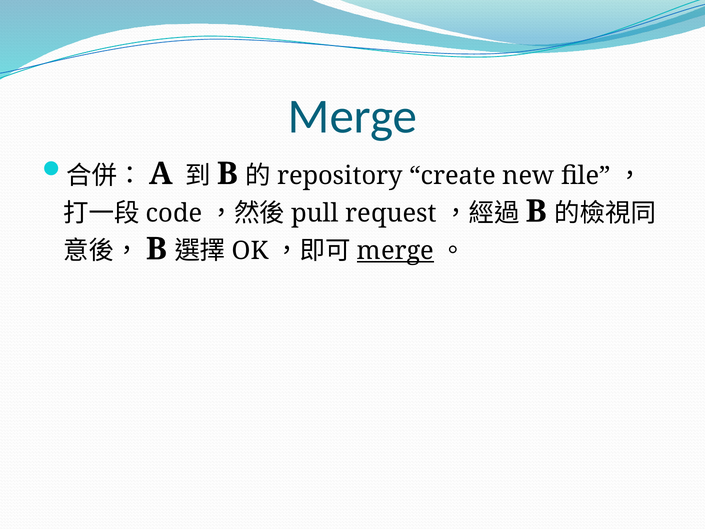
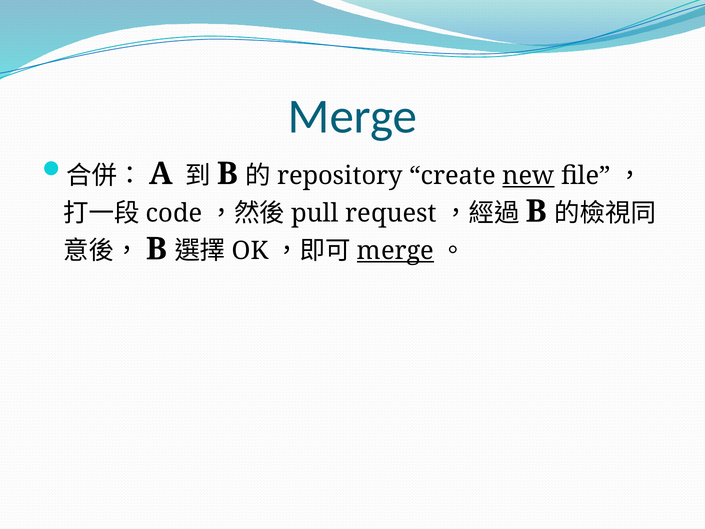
new underline: none -> present (528, 176)
